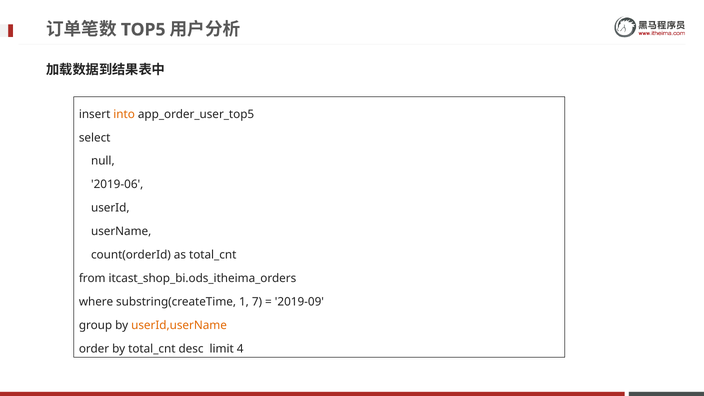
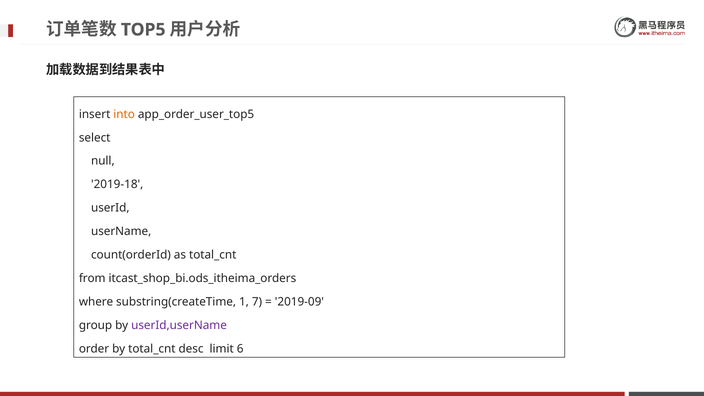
2019-06: 2019-06 -> 2019-18 (117, 185)
userId,userName colour: orange -> purple (179, 325)
4: 4 -> 6 (240, 349)
